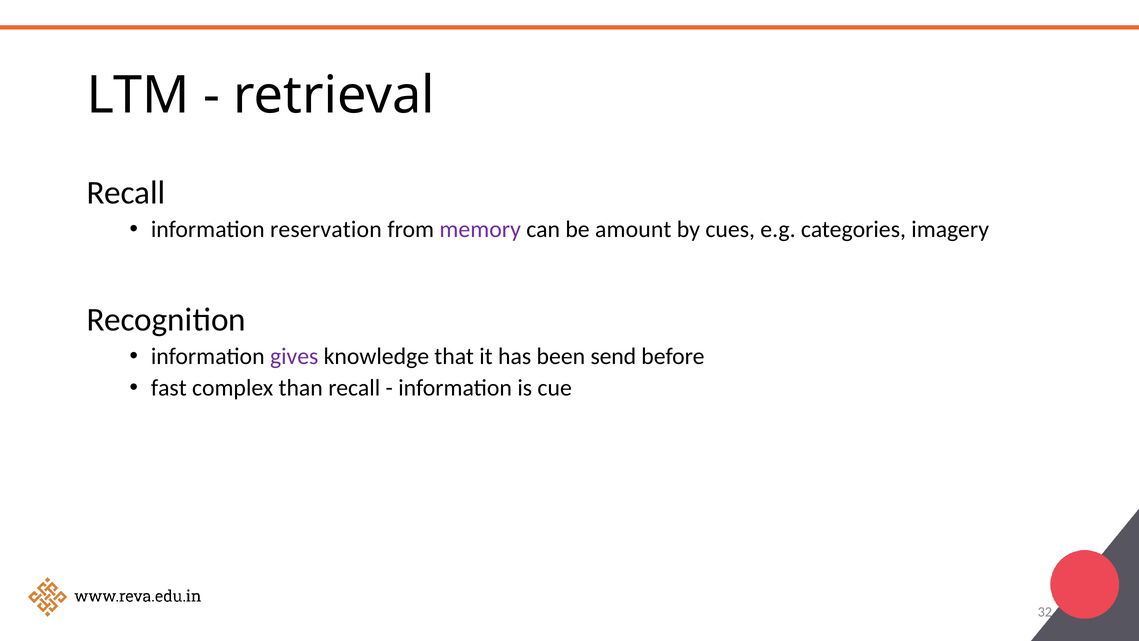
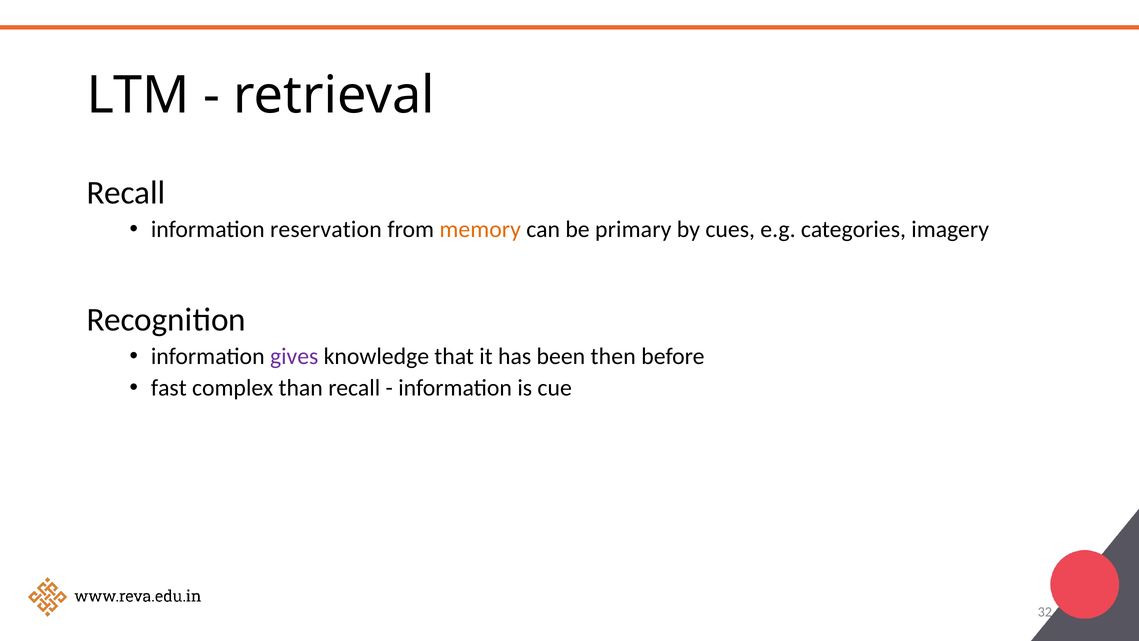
memory colour: purple -> orange (480, 229)
amount: amount -> primary (633, 229)
send: send -> then (613, 356)
